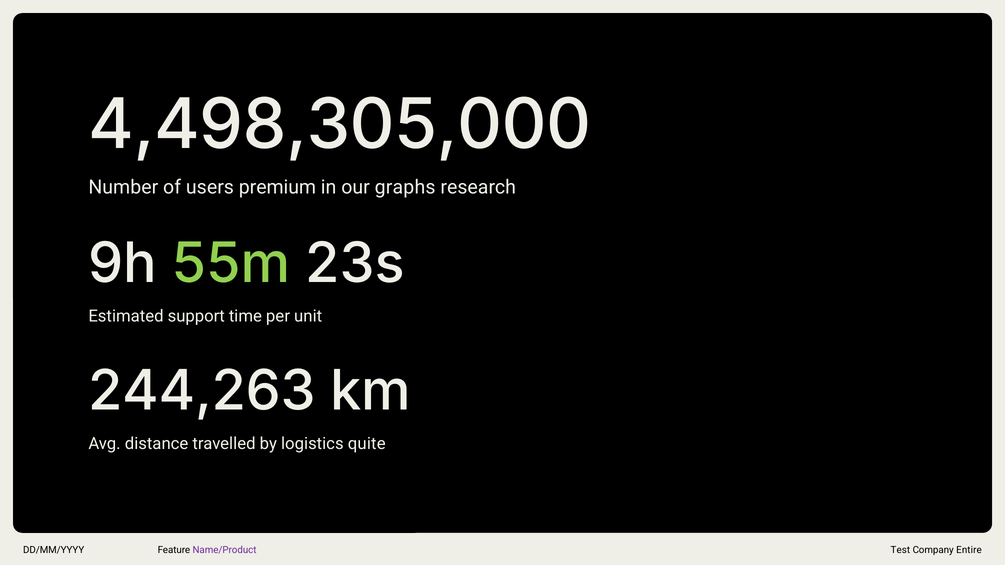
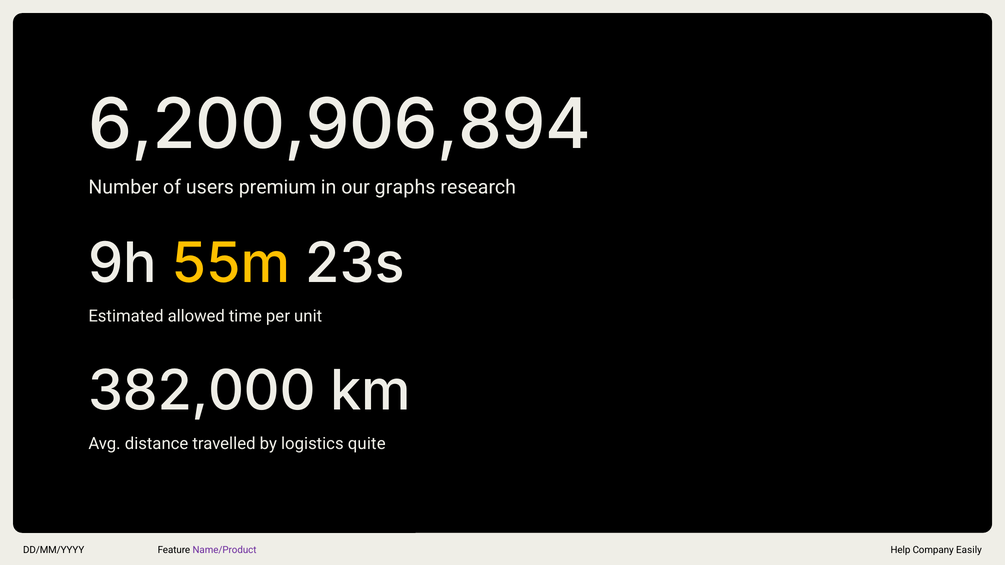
4,498,305,000: 4,498,305,000 -> 6,200,906,894 (340, 125)
55m colour: light green -> yellow (231, 264)
support: support -> allowed (196, 316)
244,263: 244,263 -> 382,000 (202, 391)
Test: Test -> Help (900, 550)
Entire: Entire -> Easily (969, 550)
